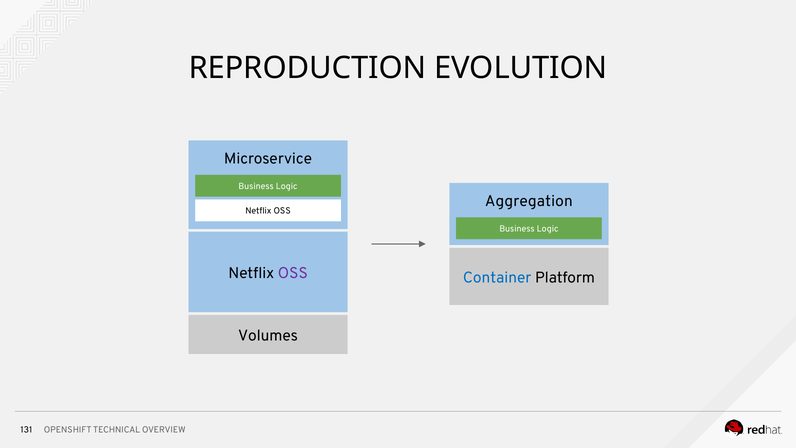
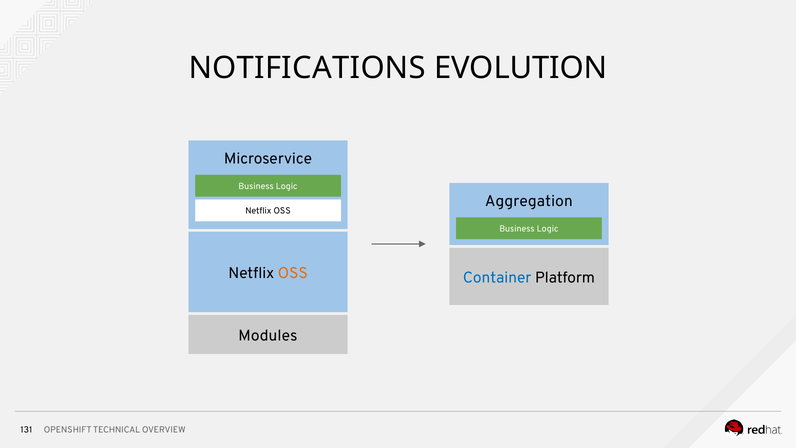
REPRODUCTION: REPRODUCTION -> NOTIFICATIONS (307, 68)
OSS colour: purple -> orange (293, 273)
Volumes: Volumes -> Modules (268, 335)
